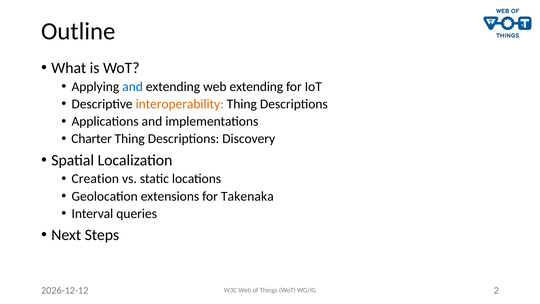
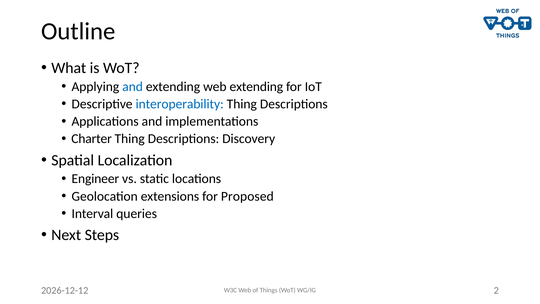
interoperability colour: orange -> blue (180, 104)
Creation: Creation -> Engineer (95, 179)
Takenaka: Takenaka -> Proposed (247, 196)
